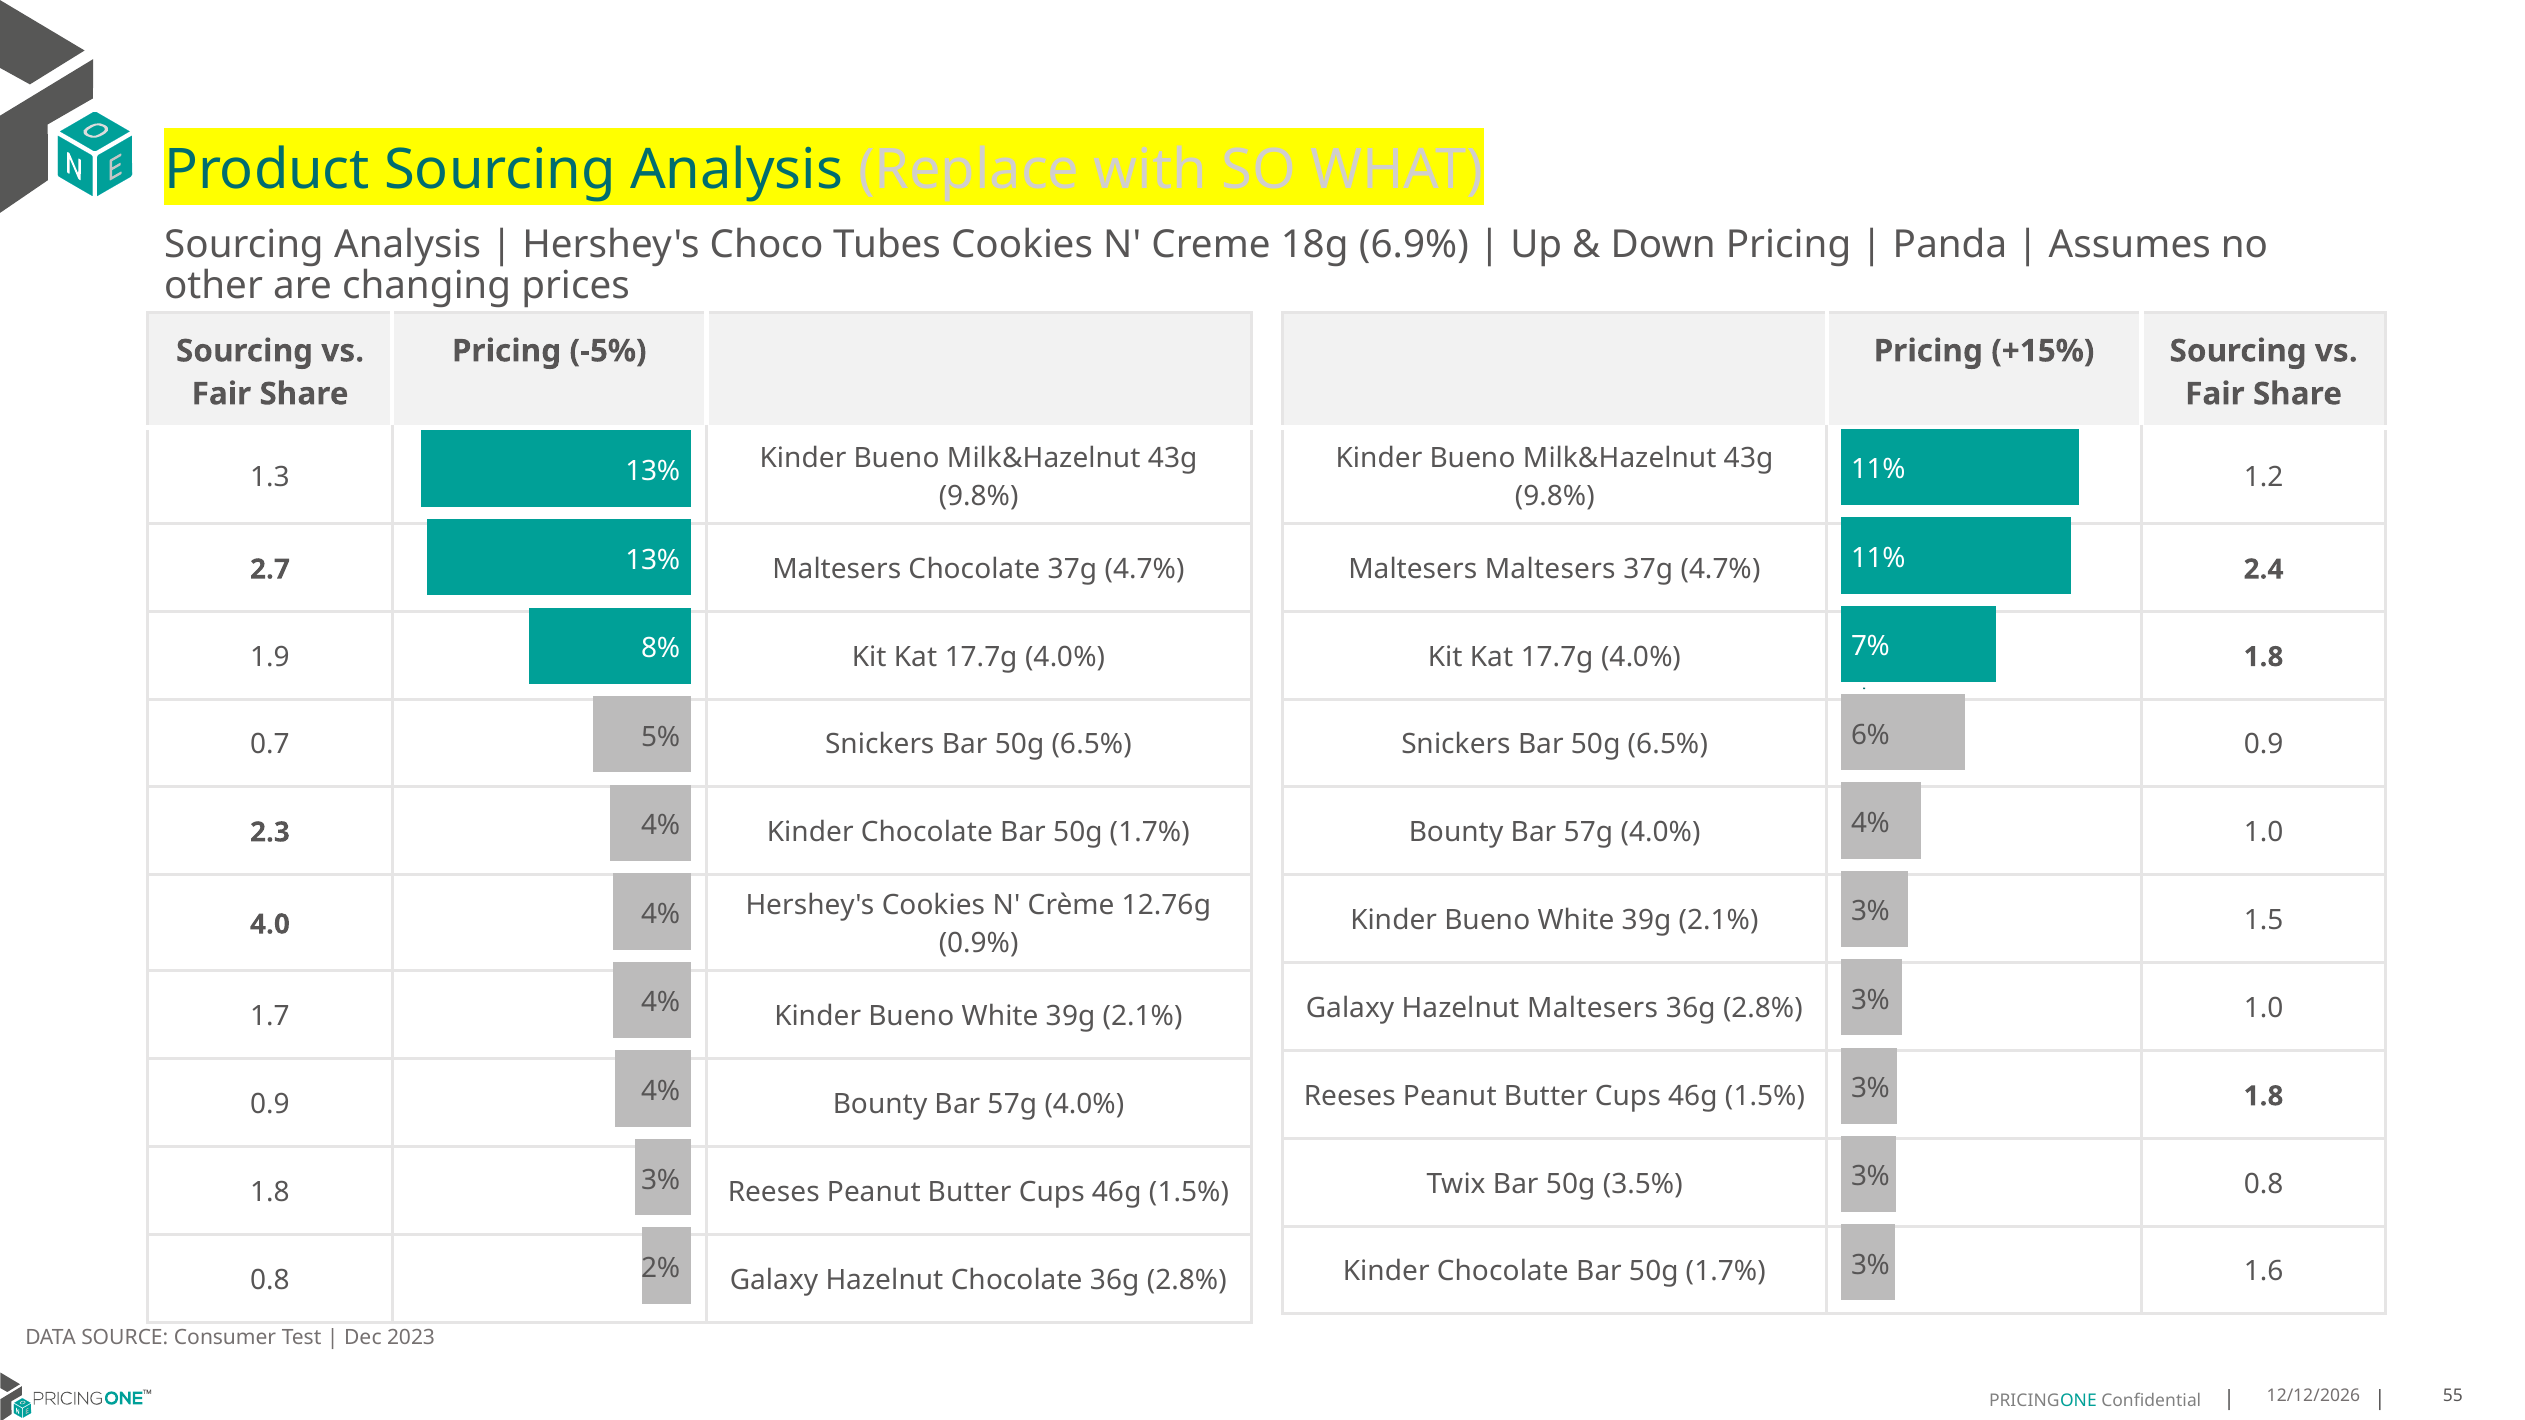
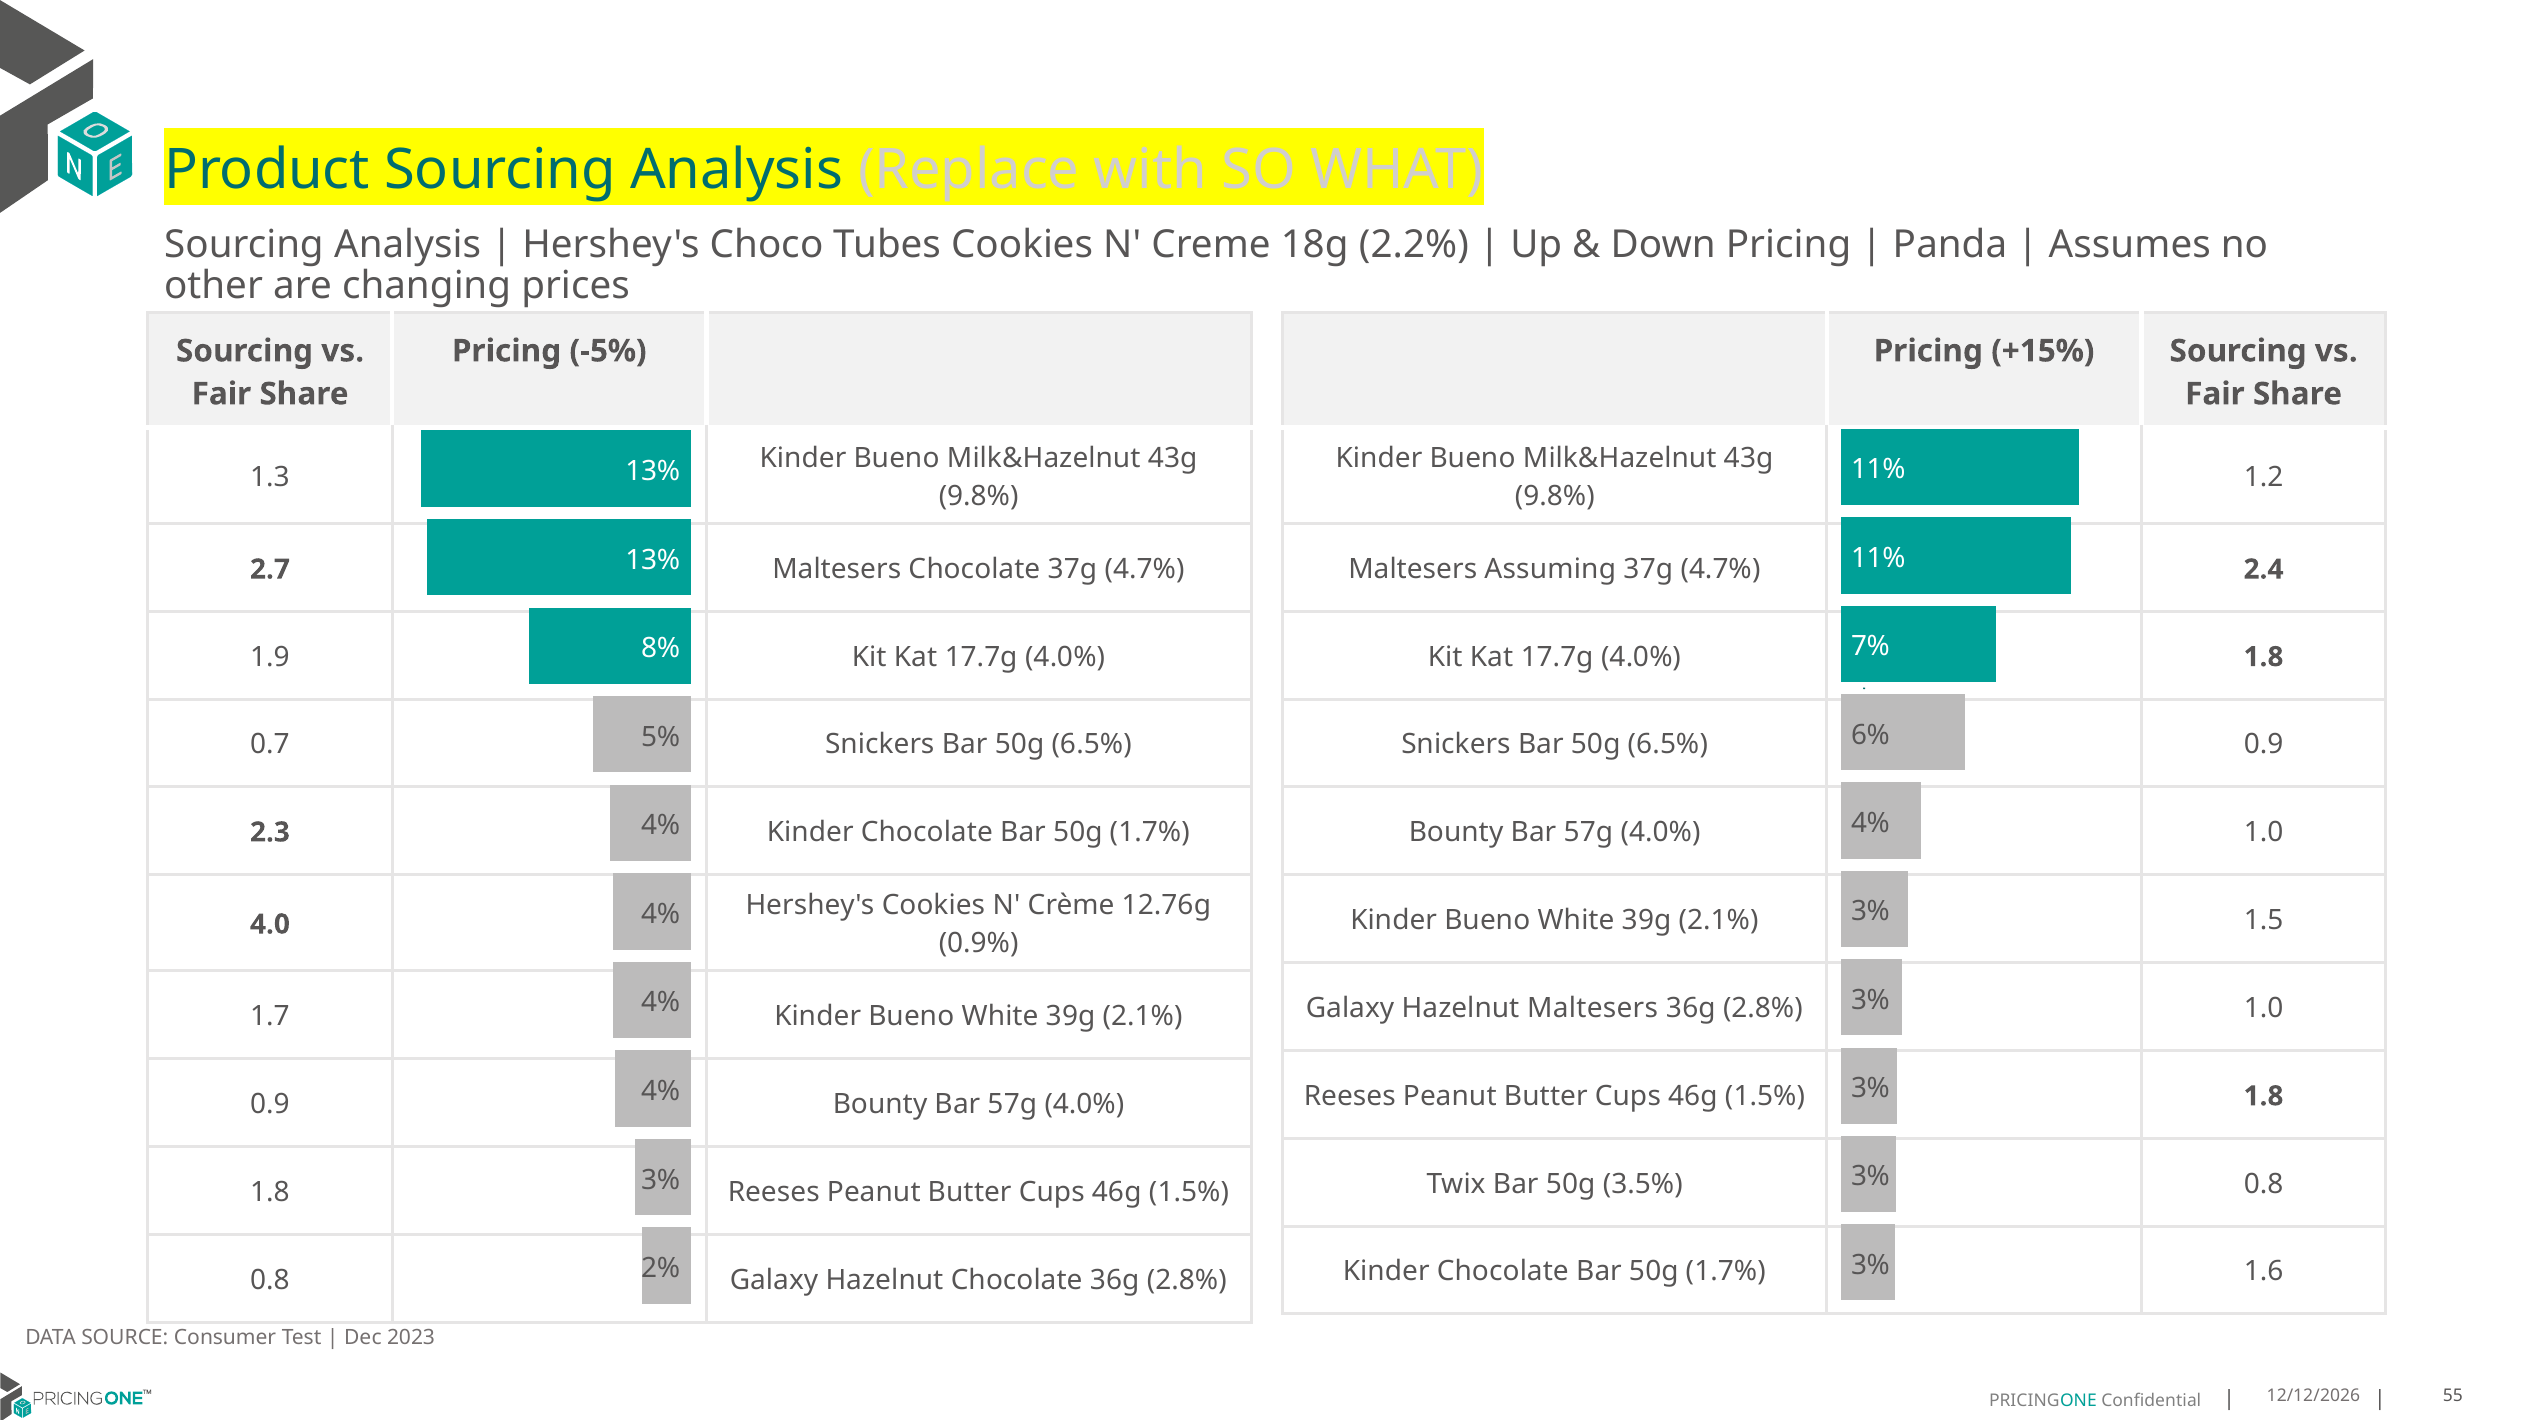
6.9%: 6.9% -> 2.2% (1414, 244)
Maltesers Maltesers: Maltesers -> Assuming (1550, 569)
